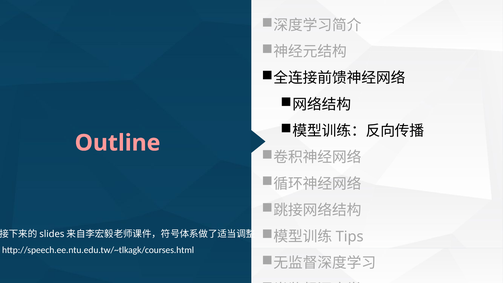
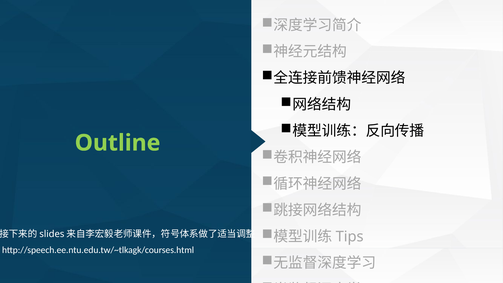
Outline colour: pink -> light green (118, 143)
